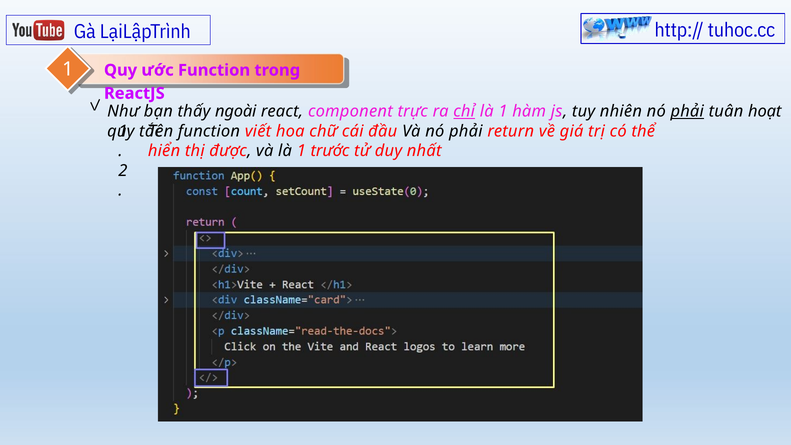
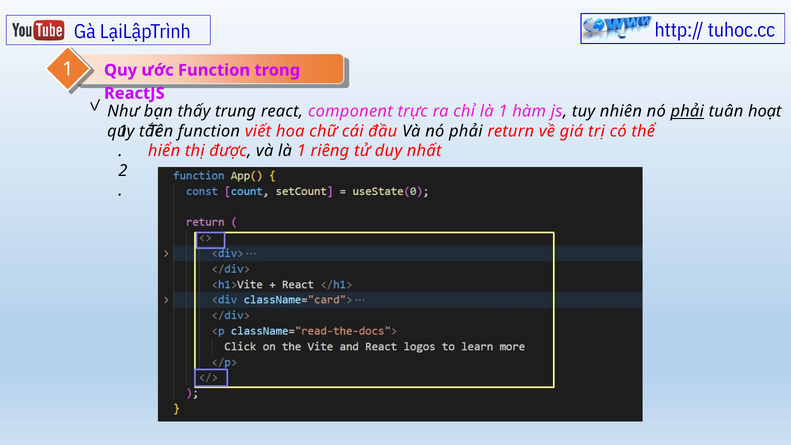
ngoài: ngoài -> trung (236, 111)
chỉ underline: present -> none (464, 111)
trước: trước -> riêng (330, 151)
